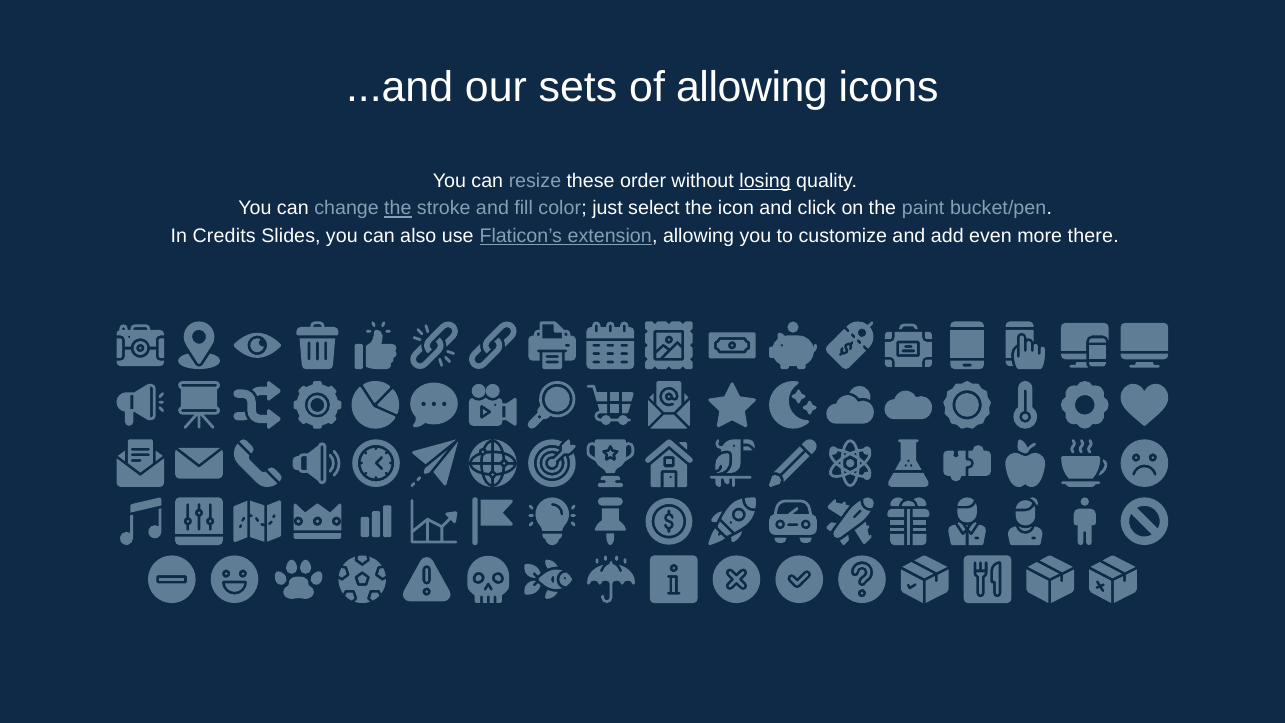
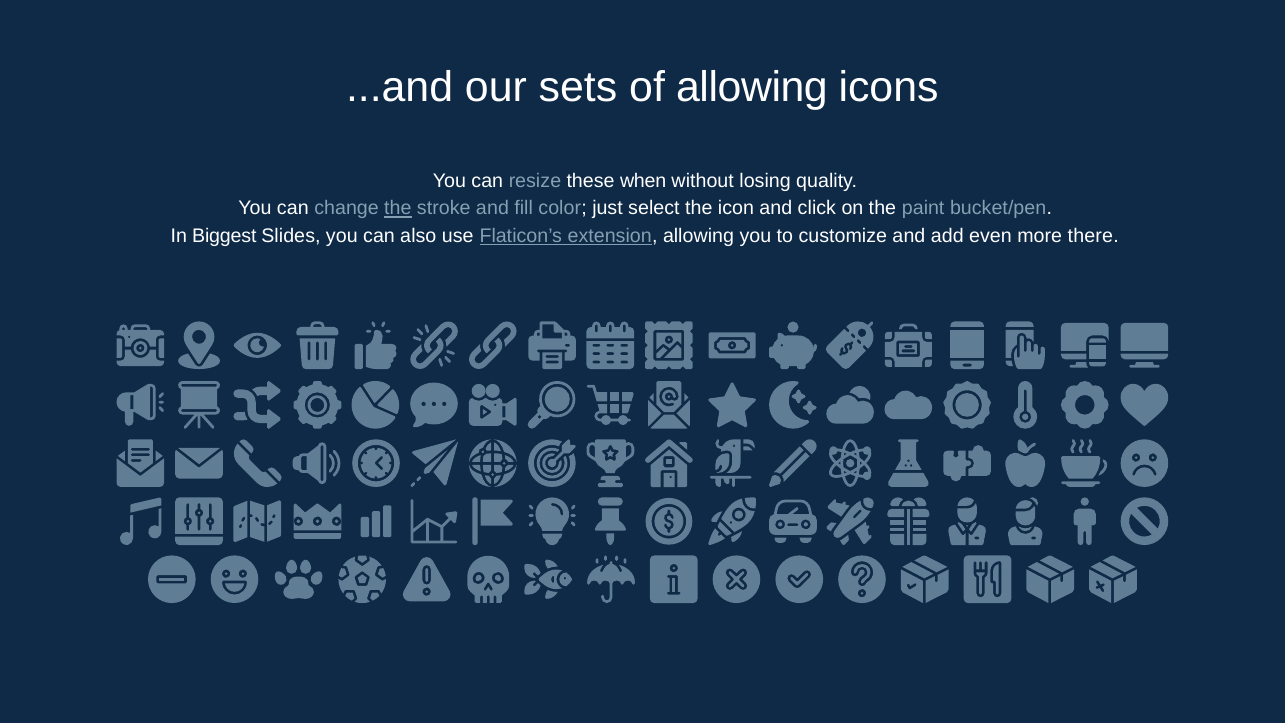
order: order -> when (643, 181)
losing underline: present -> none (765, 181)
Credits: Credits -> Biggest (224, 235)
